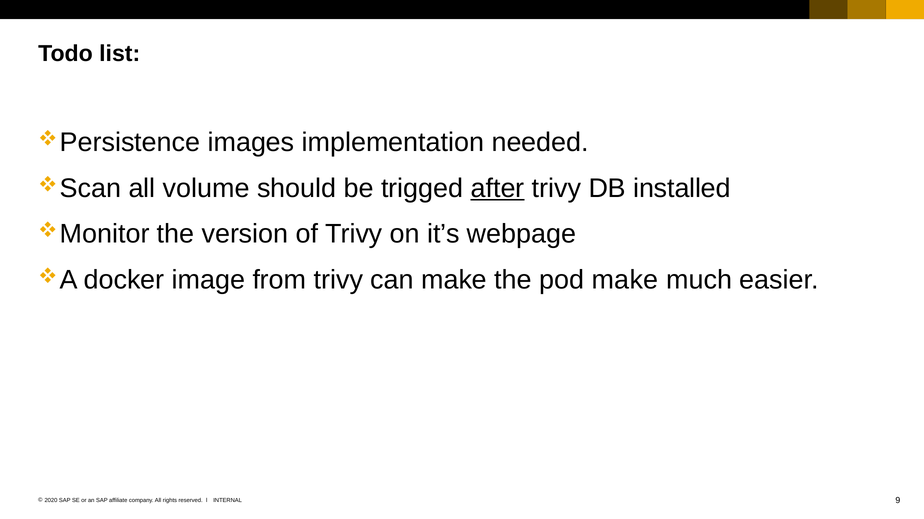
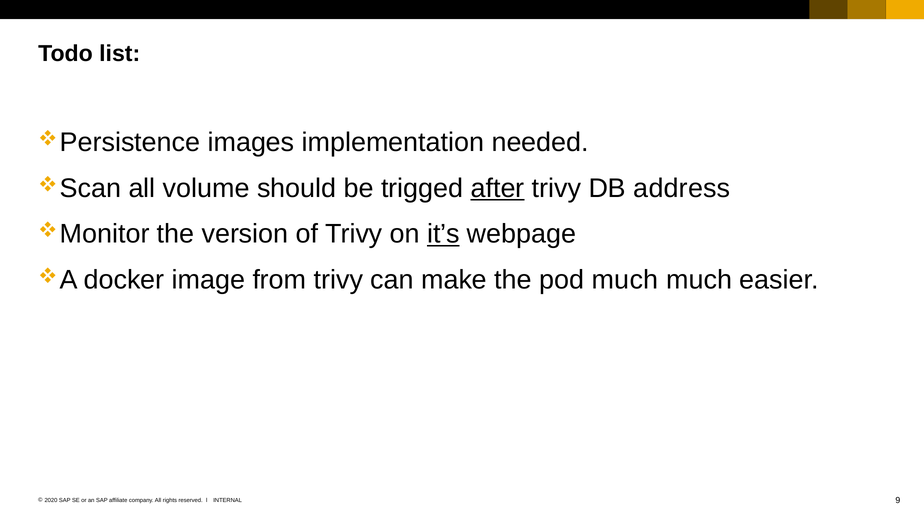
installed: installed -> address (682, 189)
it’s underline: none -> present (443, 234)
pod make: make -> much (625, 280)
